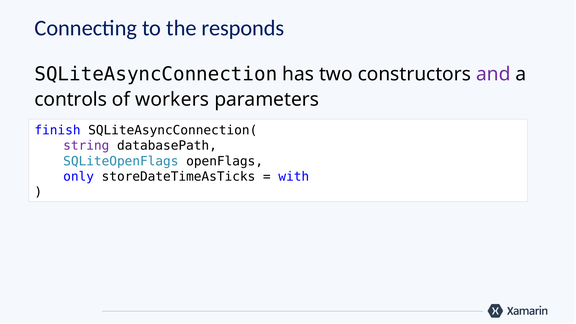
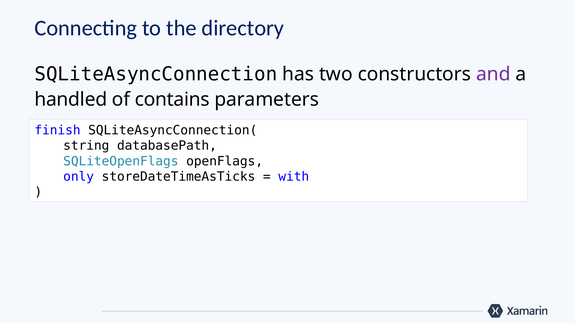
responds: responds -> directory (243, 28)
controls: controls -> handled (71, 99)
workers: workers -> contains (172, 99)
string colour: purple -> black (86, 146)
